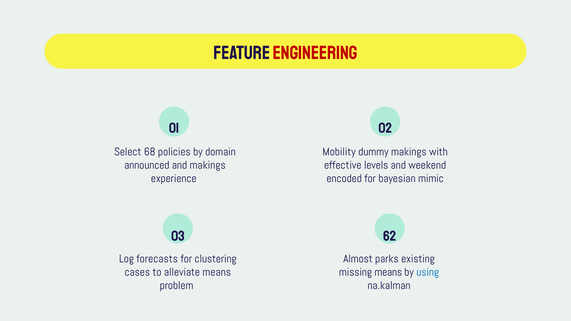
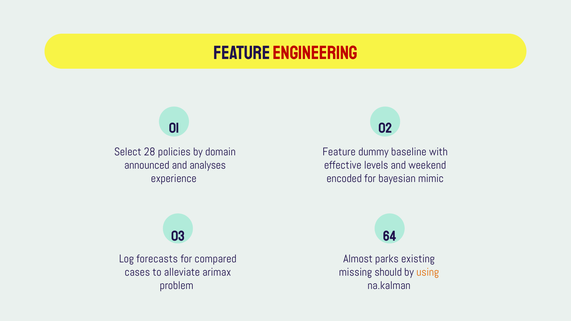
68: 68 -> 28 (150, 152)
Mobility: Mobility -> Feature (339, 152)
dummy makings: makings -> baseline (409, 152)
and makings: makings -> analyses (208, 165)
62: 62 -> 64 (390, 236)
clustering: clustering -> compared (216, 259)
alleviate means: means -> arimax (217, 272)
missing means: means -> should (388, 272)
using colour: blue -> orange (428, 272)
